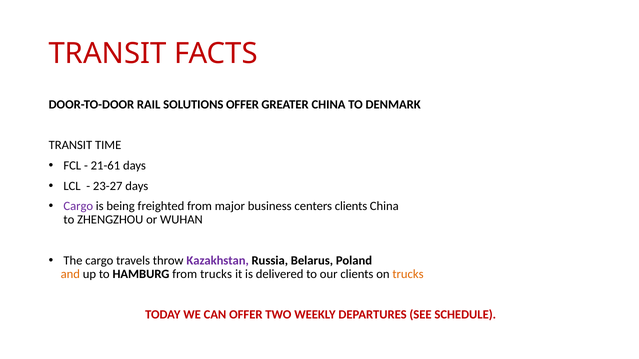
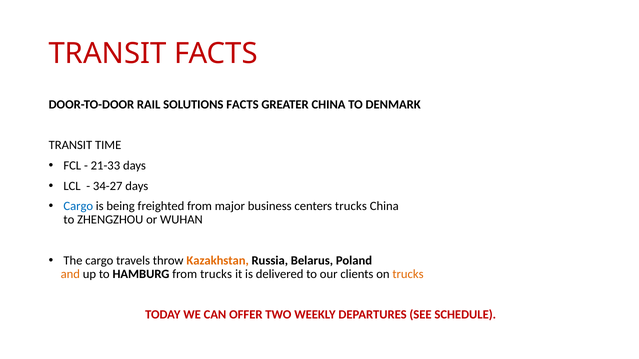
SOLUTIONS OFFER: OFFER -> FACTS (242, 105)
21-61: 21-61 -> 21-33 (105, 166)
23-27: 23-27 -> 34-27 (108, 186)
Cargo colour: purple -> blue (78, 206)
centers clients: clients -> trucks (351, 206)
Kazakhstan colour: purple -> orange (218, 261)
